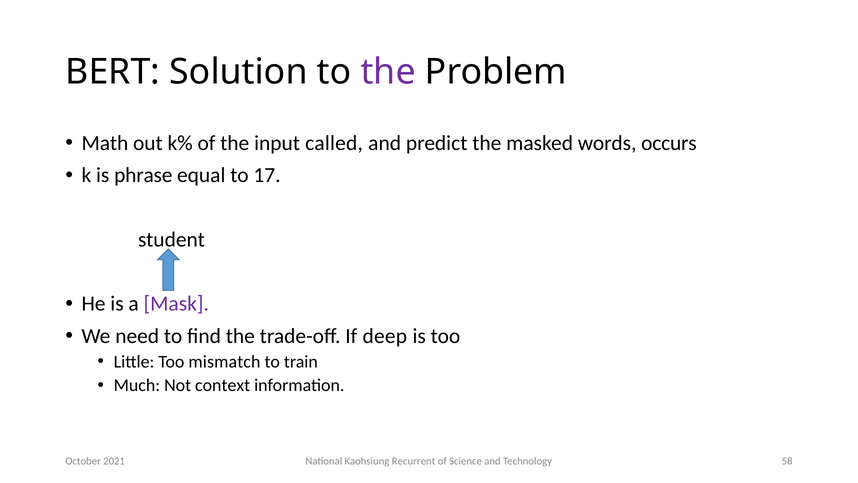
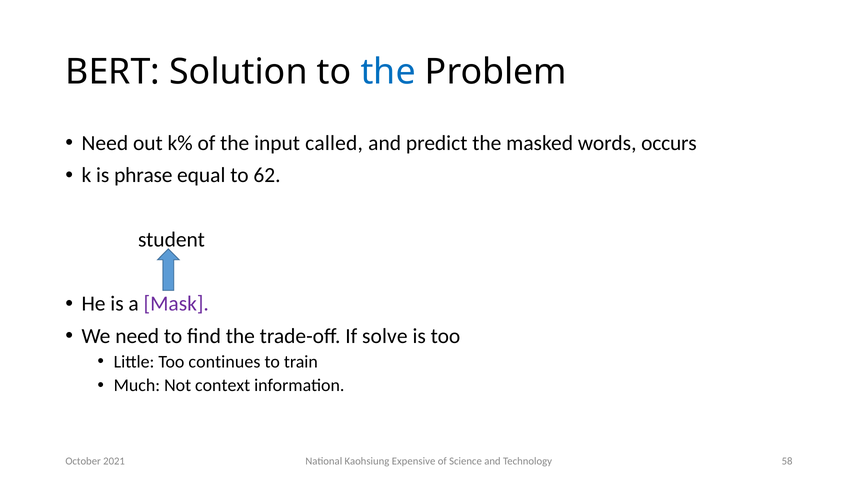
the colour: purple -> blue (388, 72)
Math: Math -> Need (105, 143)
17: 17 -> 62 (267, 175)
deep: deep -> solve (385, 336)
mismatch: mismatch -> continues (224, 361)
Recurrent: Recurrent -> Expensive (414, 461)
